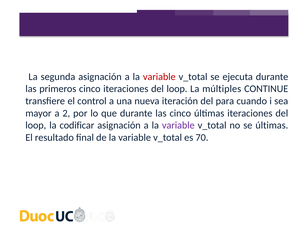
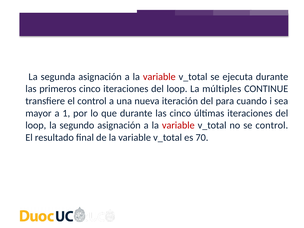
2: 2 -> 1 (66, 113)
codificar: codificar -> segundo (77, 125)
variable colour: purple -> red (178, 125)
se últimas: últimas -> control (272, 125)
